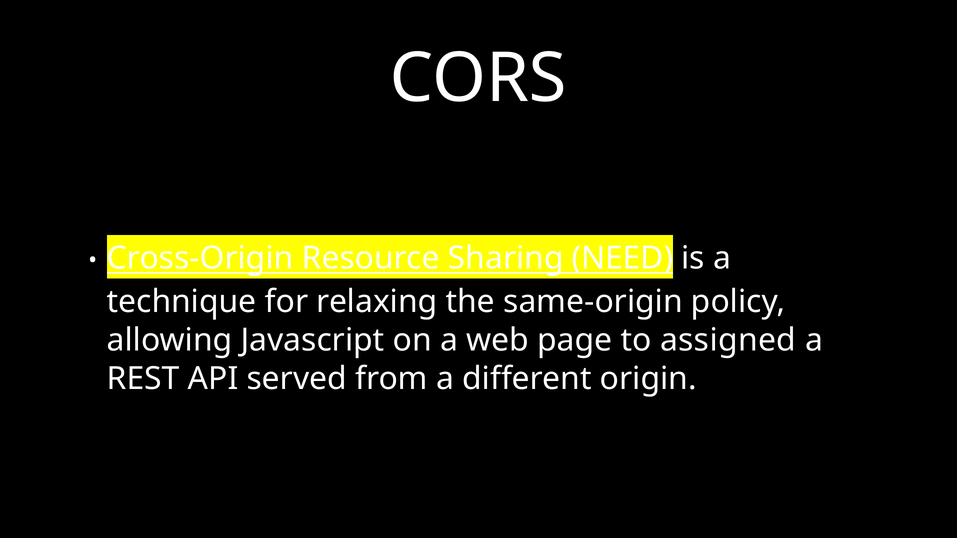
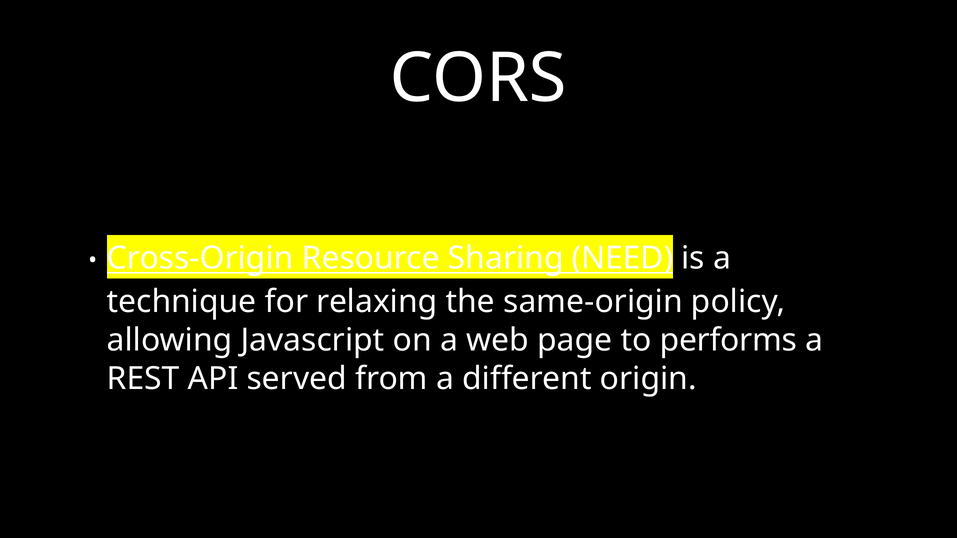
assigned: assigned -> performs (728, 340)
